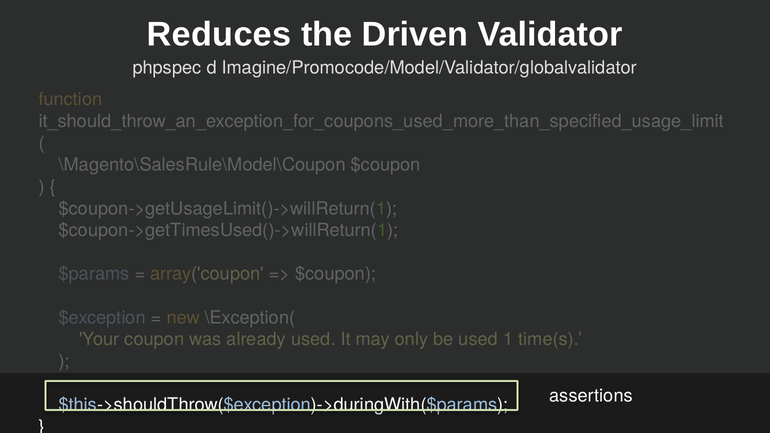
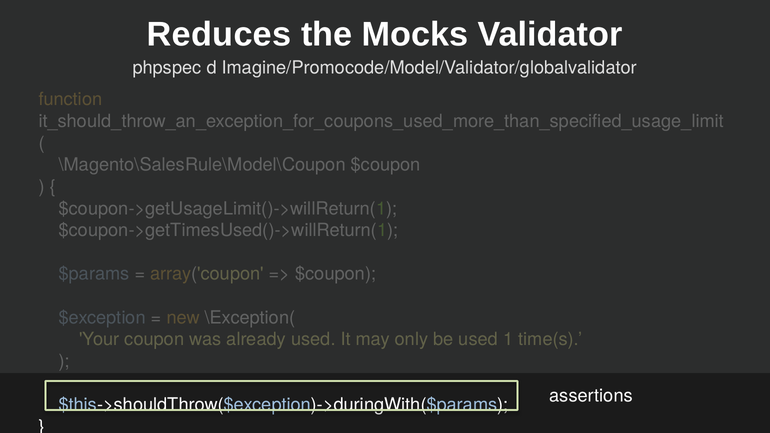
Driven: Driven -> Mocks (415, 34)
